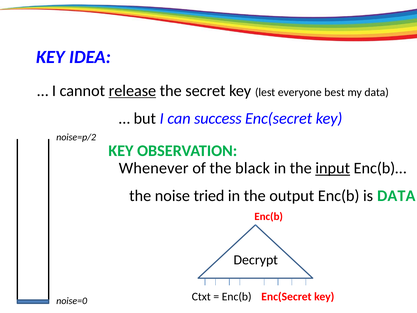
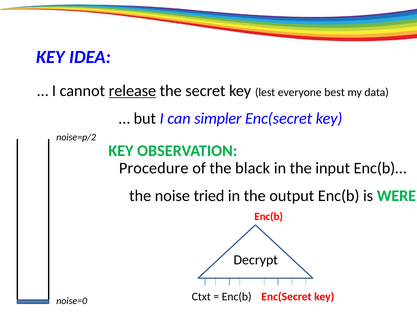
success: success -> simpler (218, 118)
Whenever: Whenever -> Procedure (154, 168)
input underline: present -> none (333, 168)
is DATA: DATA -> WERE (396, 196)
